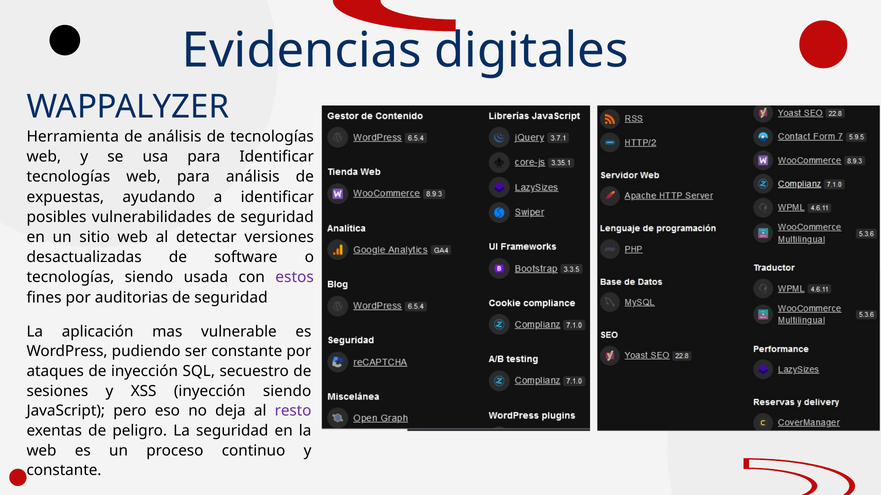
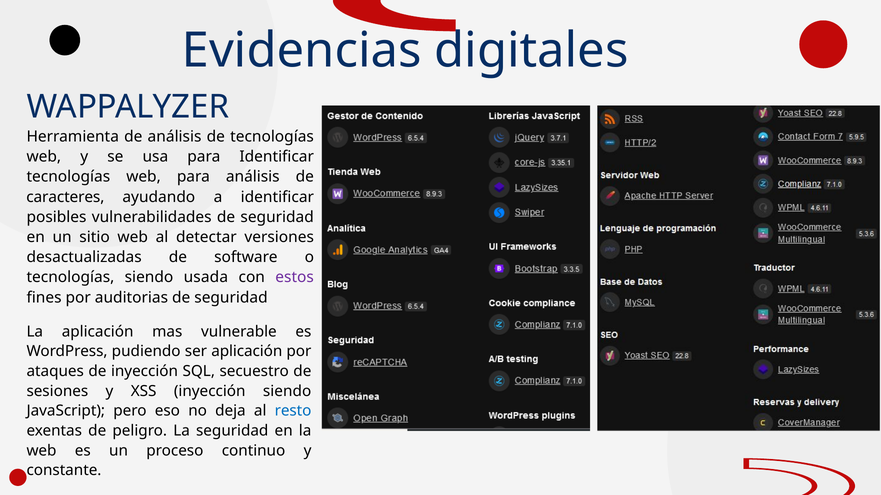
expuestas: expuestas -> caracteres (65, 197)
ser constante: constante -> aplicación (247, 352)
resto colour: purple -> blue (293, 411)
